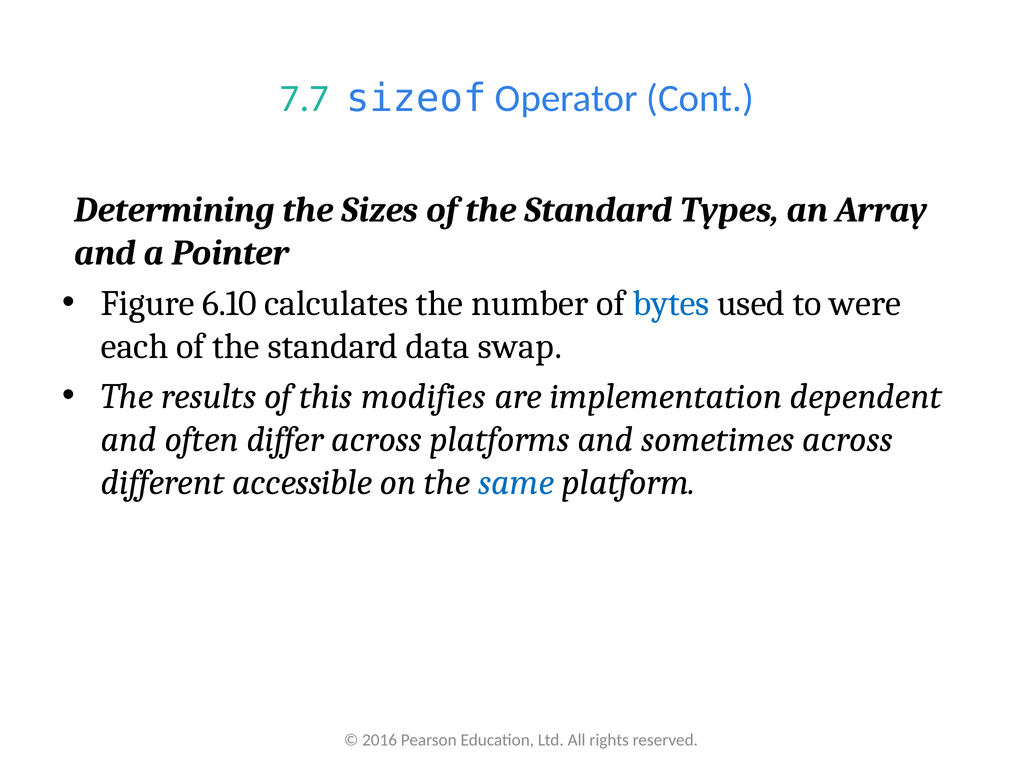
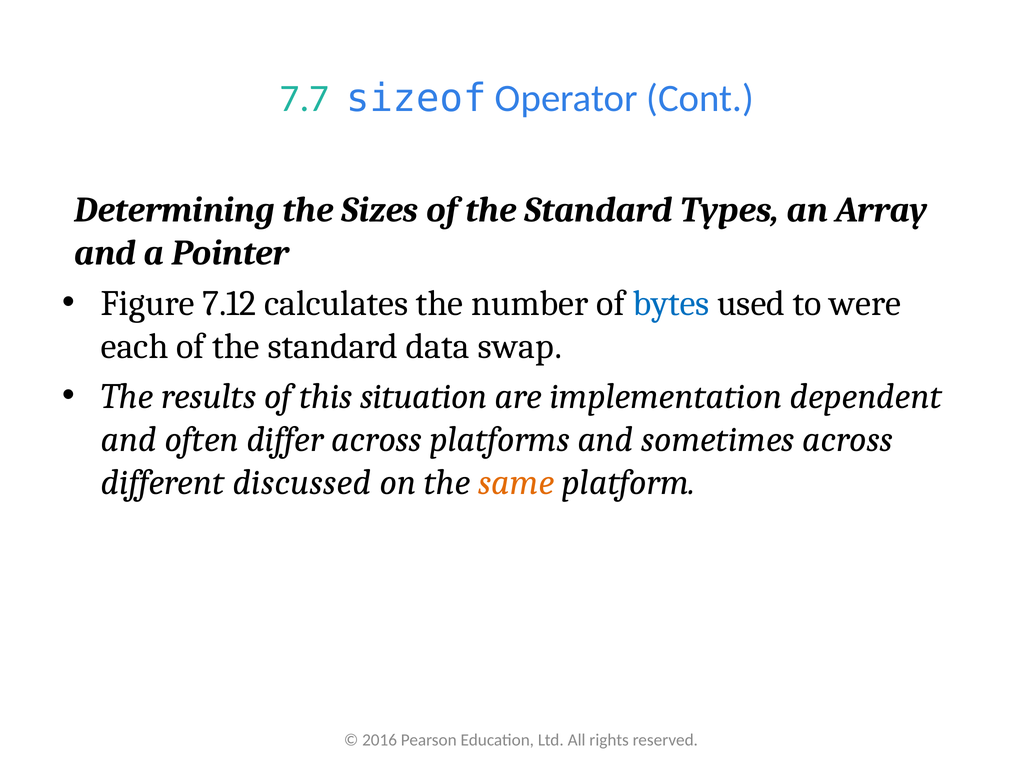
6.10: 6.10 -> 7.12 (229, 303)
modifies: modifies -> situation (424, 397)
accessible: accessible -> discussed (302, 483)
same colour: blue -> orange (516, 483)
